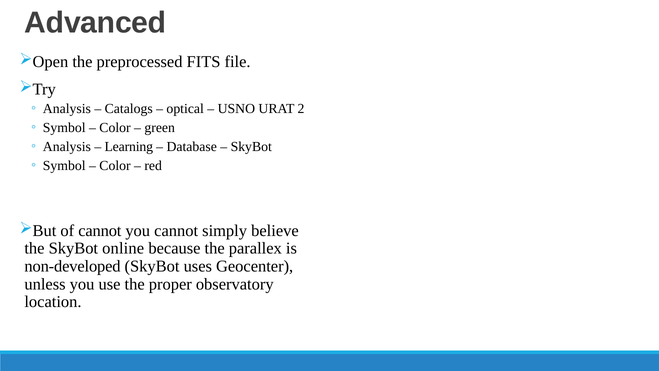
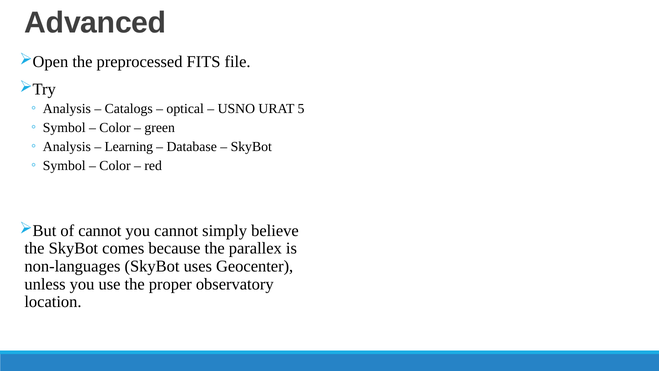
2: 2 -> 5 (301, 108)
online: online -> comes (123, 248)
non-developed: non-developed -> non-languages (72, 266)
